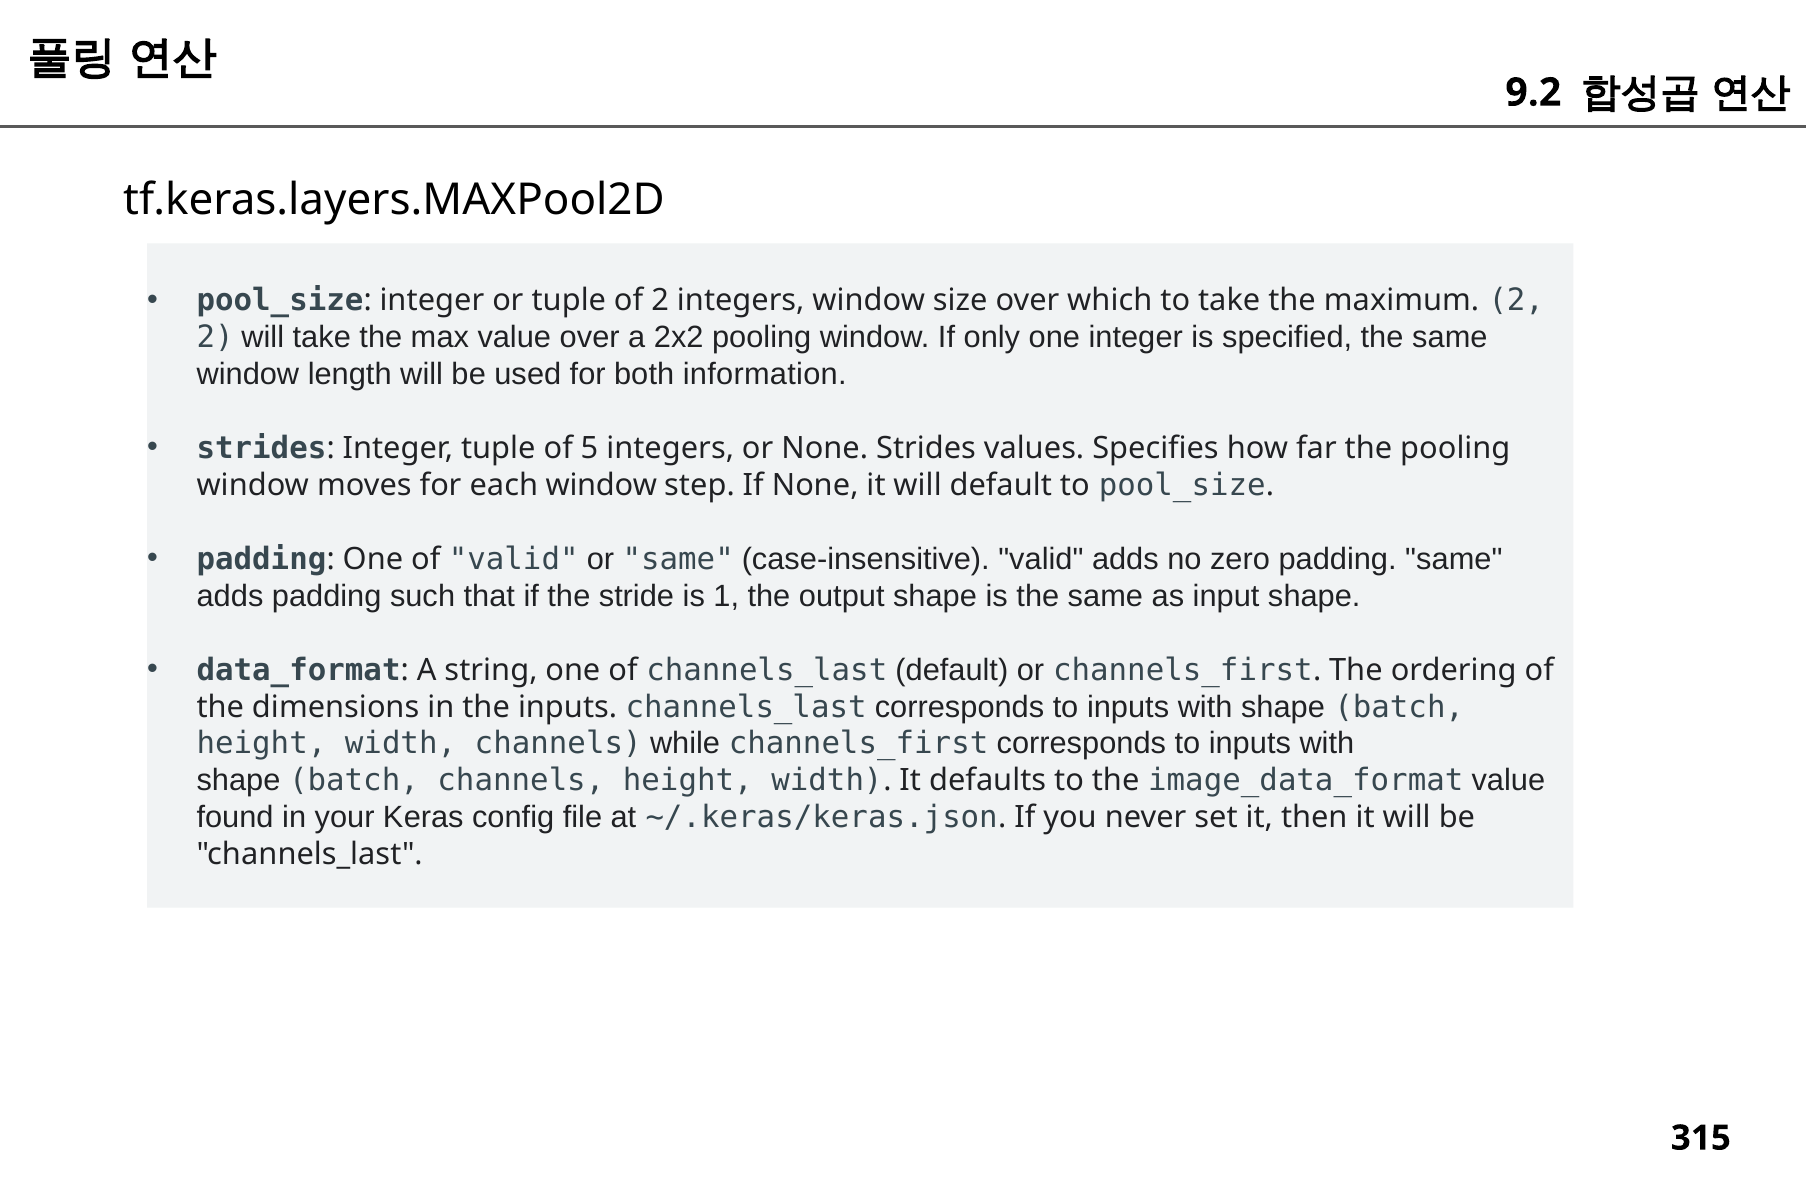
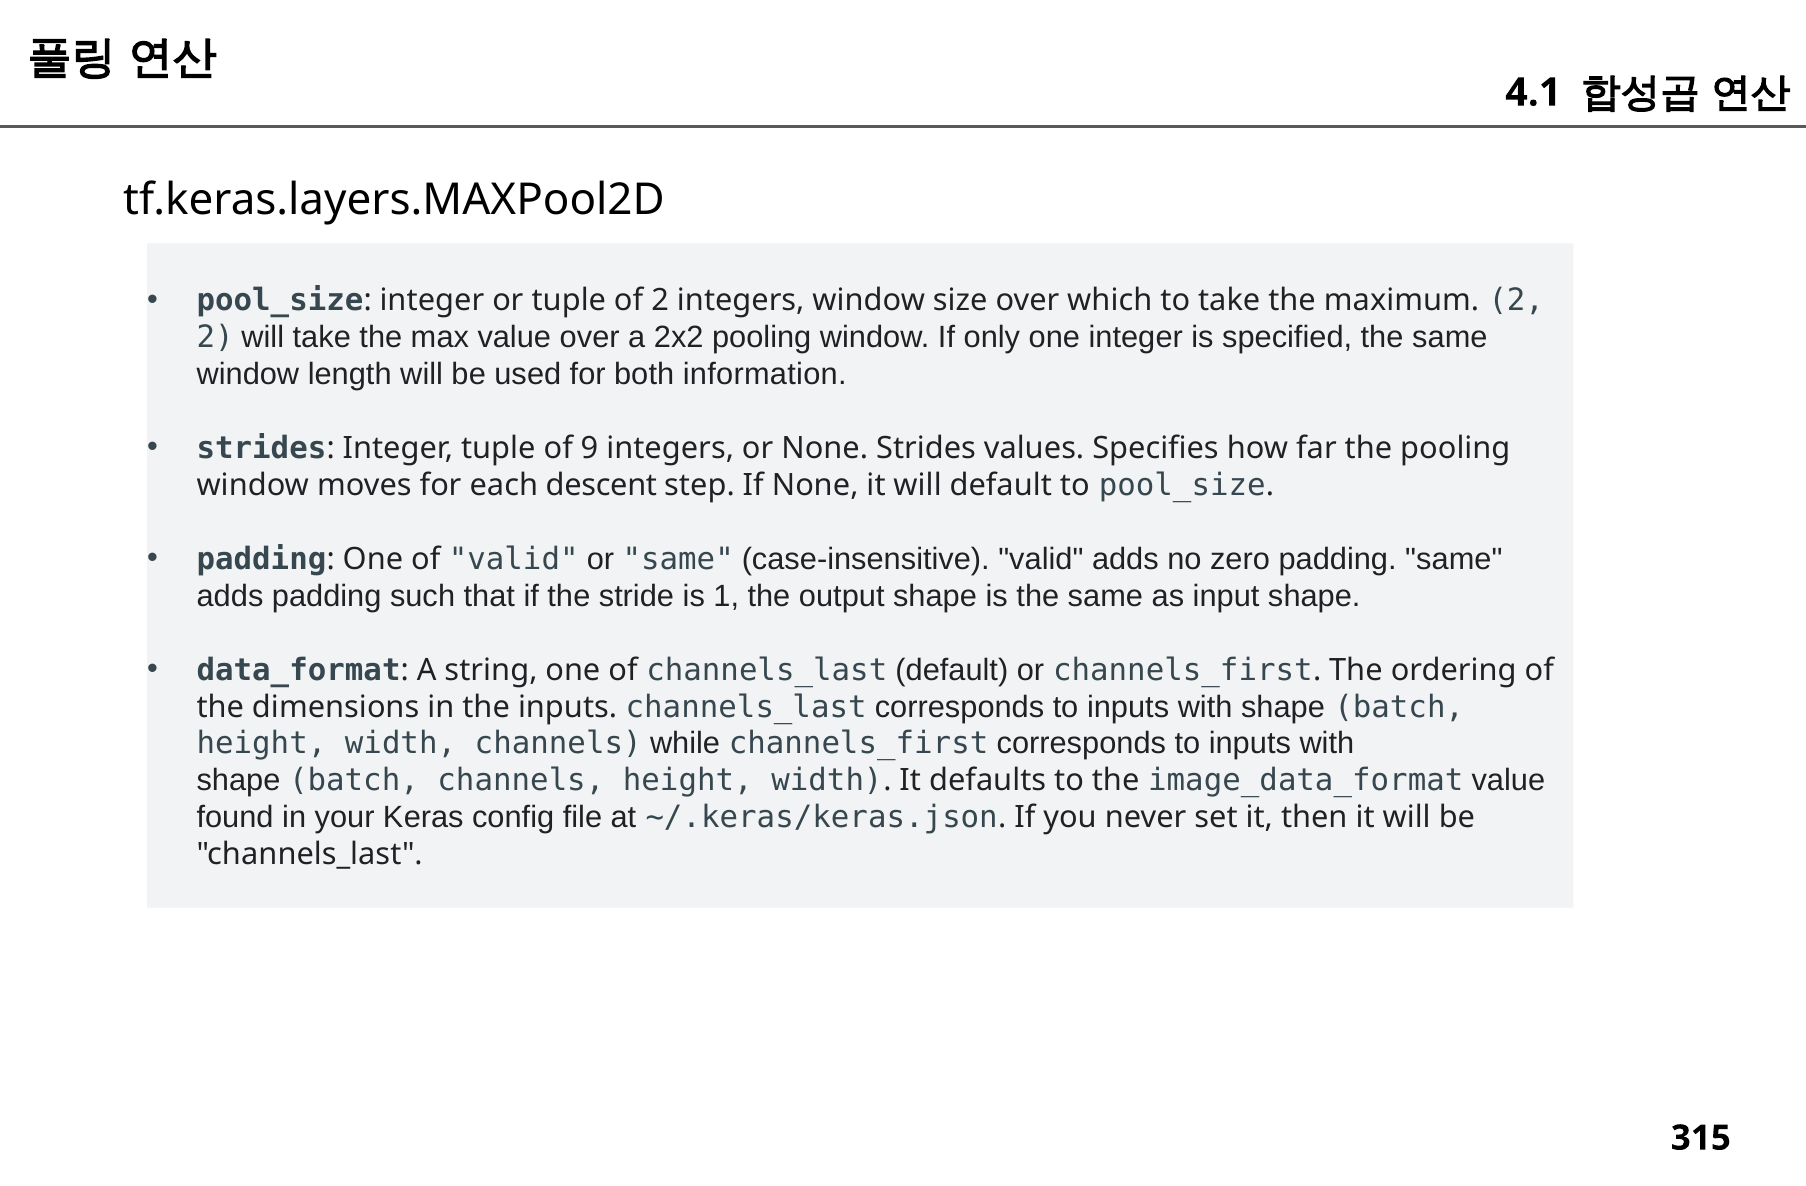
9.2: 9.2 -> 4.1 (1533, 93)
5: 5 -> 9 (590, 449)
each window: window -> descent (601, 485)
